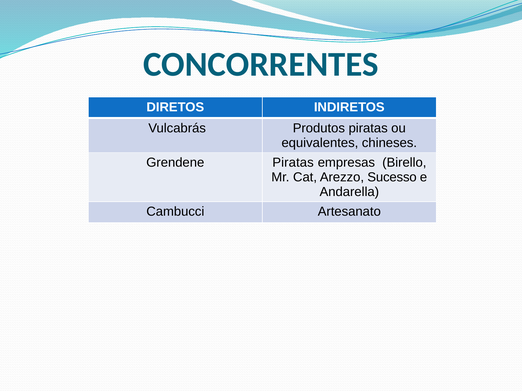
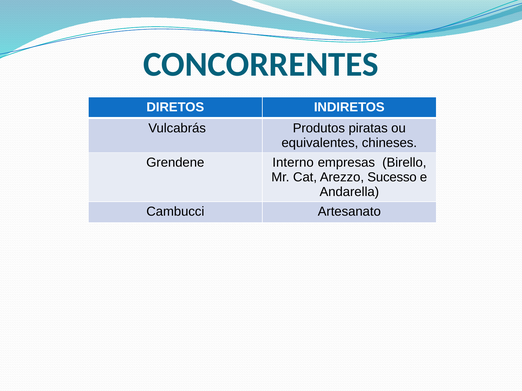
Grendene Piratas: Piratas -> Interno (293, 163)
